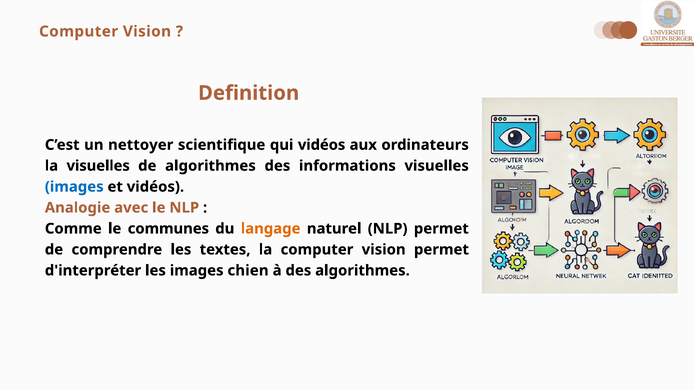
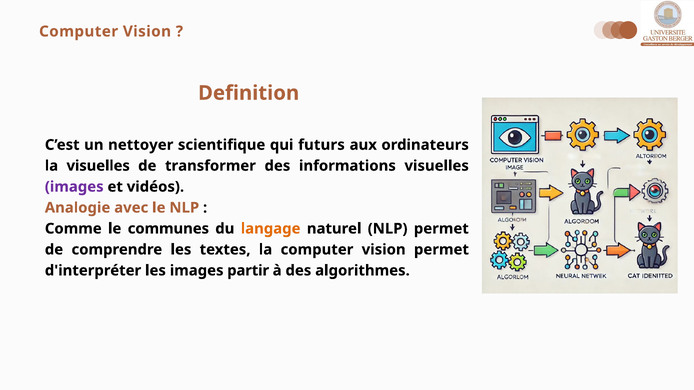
qui vidéos: vidéos -> futurs (321, 145)
de algorithmes: algorithmes -> transformer (210, 166)
images colour: blue -> purple (74, 187)
chien: chien -> partir (248, 271)
